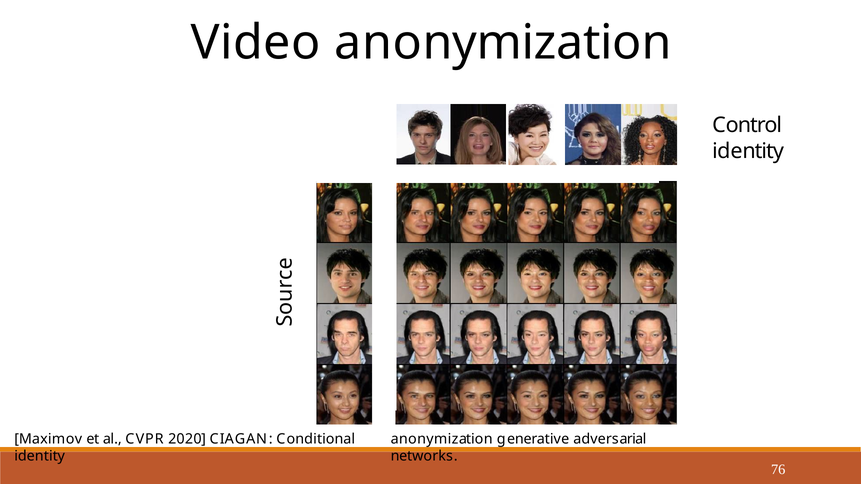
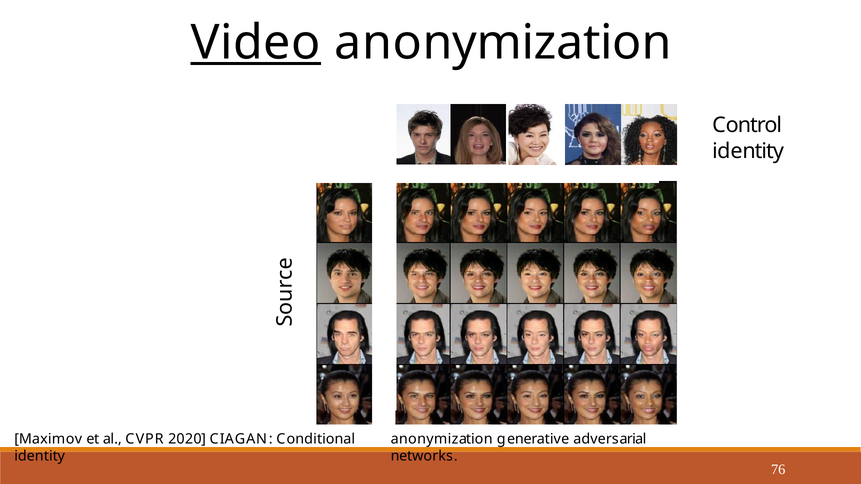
Video underline: none -> present (255, 43)
